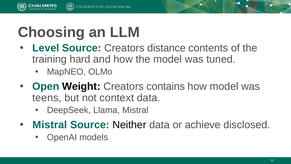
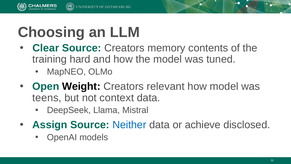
Level: Level -> Clear (46, 48)
distance: distance -> memory (166, 48)
contains: contains -> relevant (166, 86)
Mistral: Mistral -> Assign (50, 125)
Neither colour: black -> blue (129, 125)
